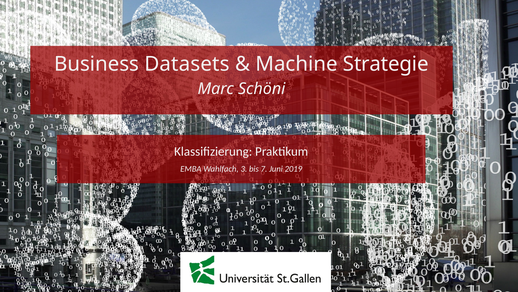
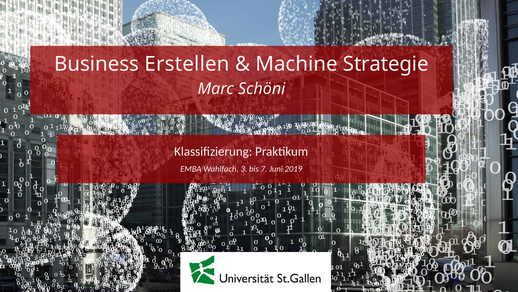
Datasets: Datasets -> Erstellen (187, 64)
